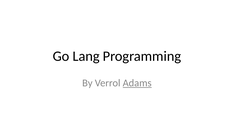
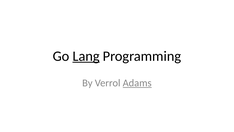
Lang underline: none -> present (86, 56)
